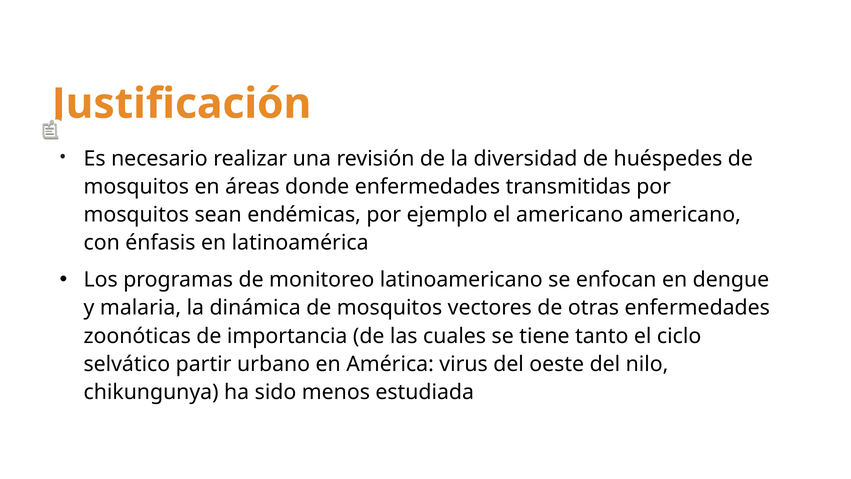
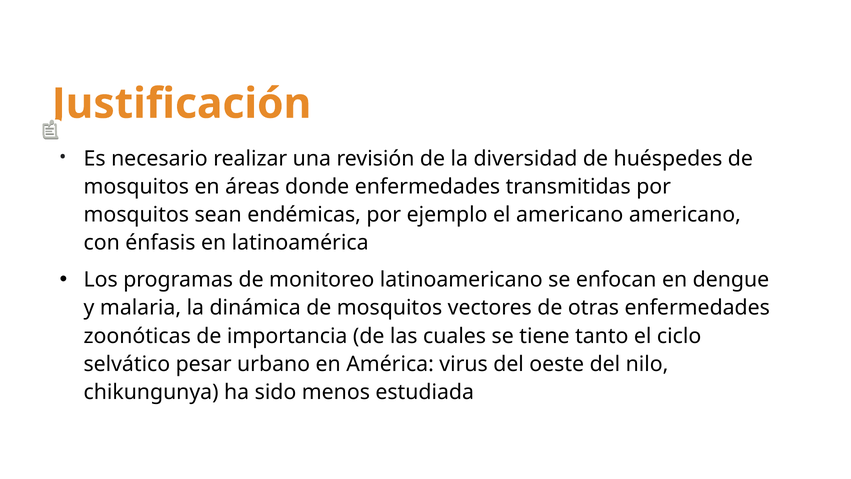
partir: partir -> pesar (204, 364)
